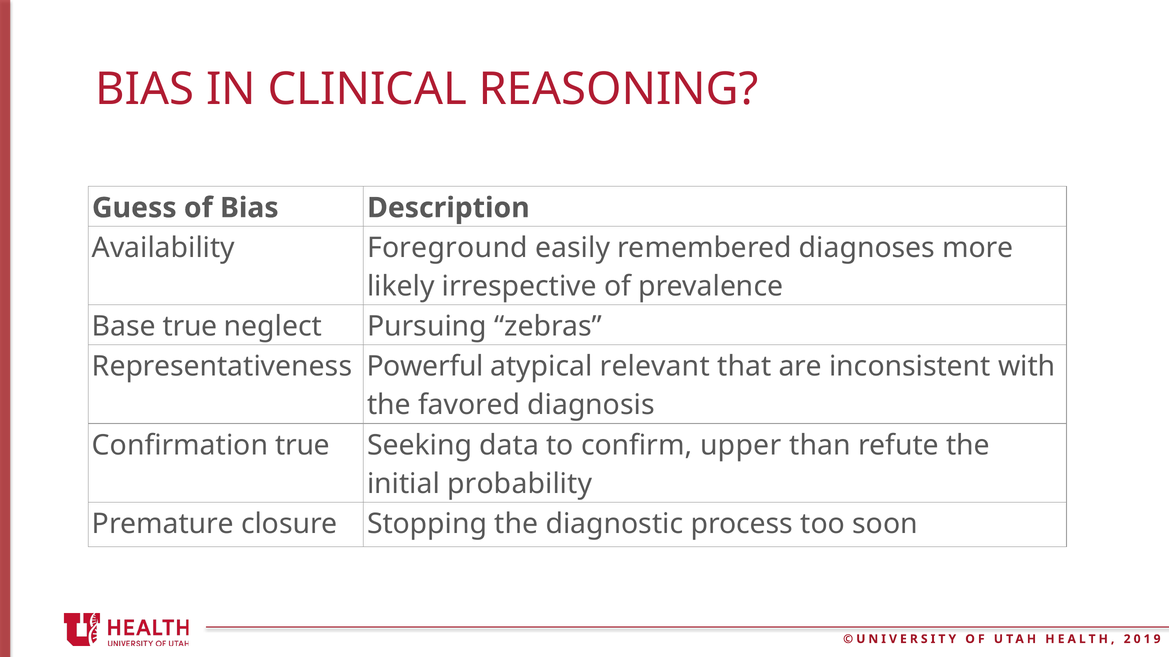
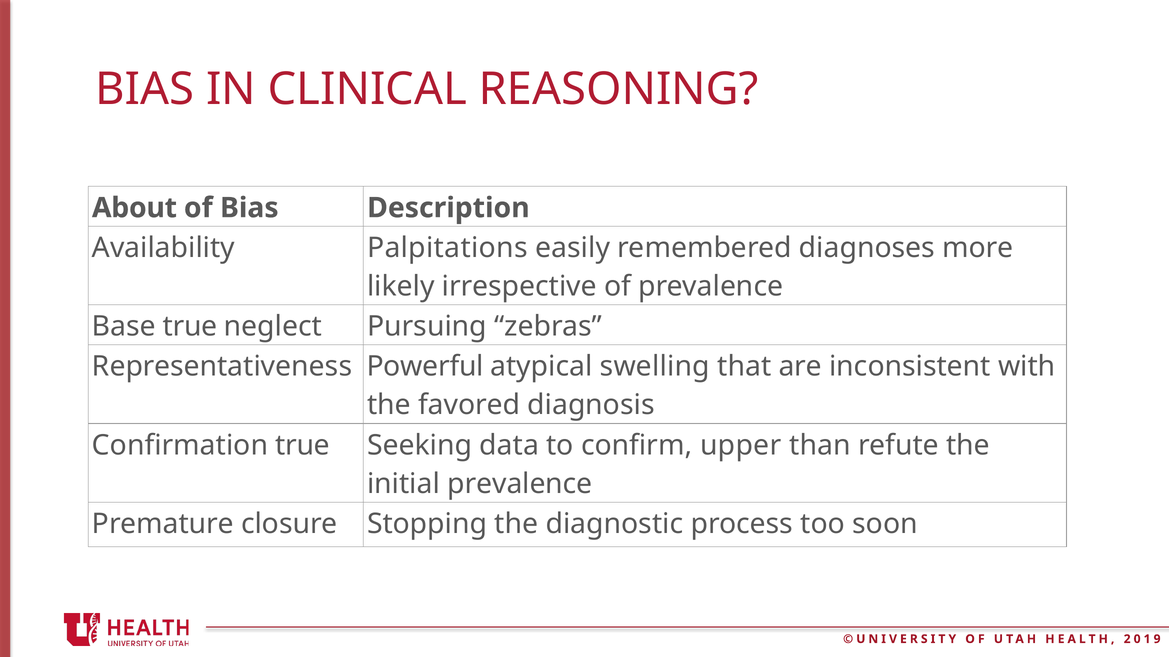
Guess: Guess -> About (134, 208)
Foreground: Foreground -> Palpitations (447, 248)
relevant: relevant -> swelling (655, 367)
initial probability: probability -> prevalence (520, 484)
